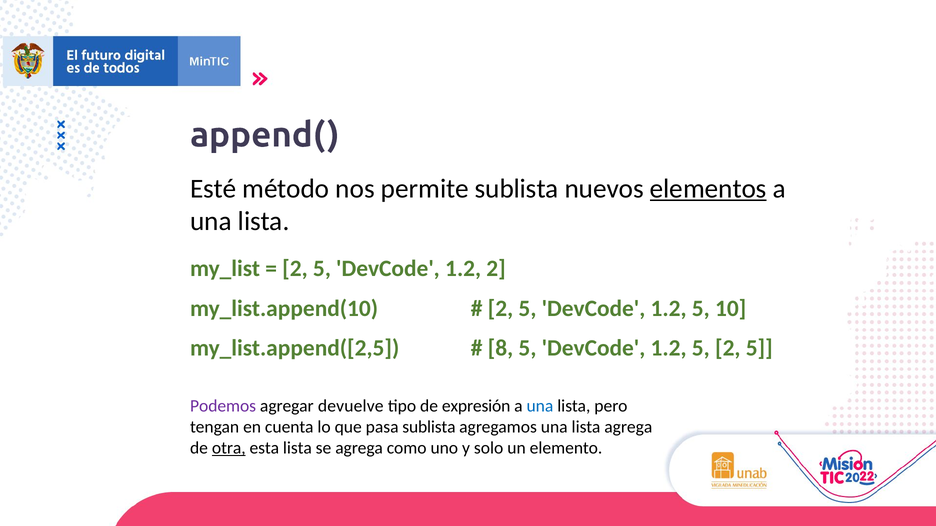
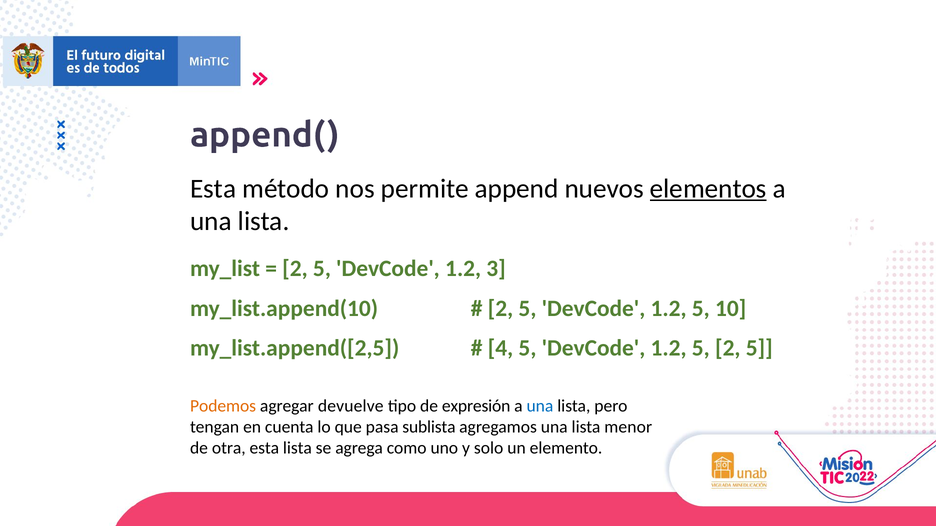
Esté: Esté -> Esta (213, 189)
permite sublista: sublista -> append (517, 189)
1.2 2: 2 -> 3 (496, 269)
8: 8 -> 4 (500, 349)
Podemos colour: purple -> orange (223, 406)
lista agrega: agrega -> menor (628, 427)
otra underline: present -> none (229, 448)
